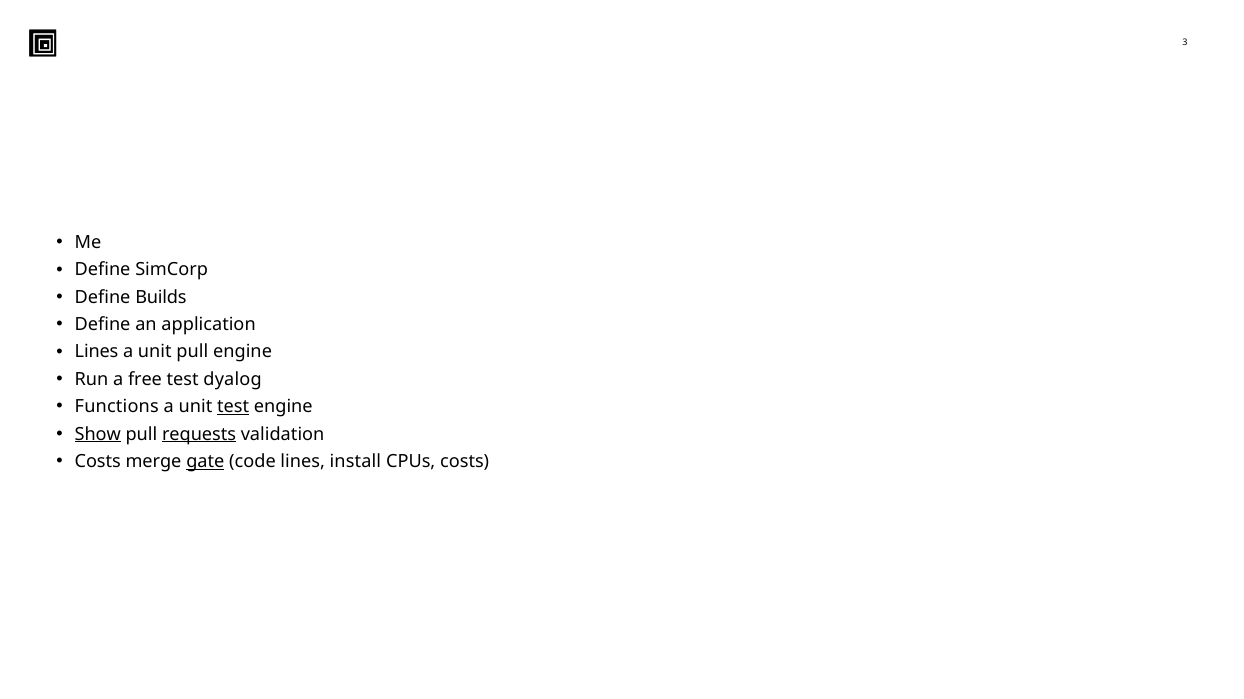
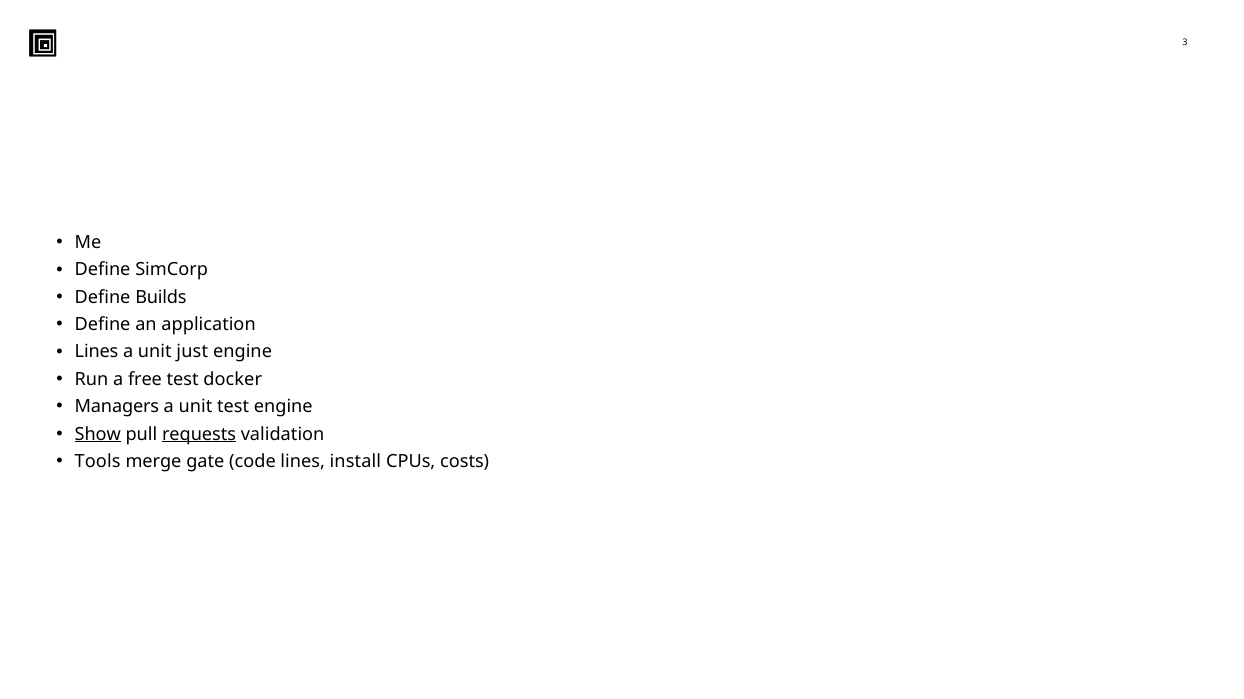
unit pull: pull -> just (192, 352)
dyalog: dyalog -> docker (233, 380)
Functions: Functions -> Managers (117, 407)
test underline: present -> none (233, 407)
Costs: Costs -> Tools (98, 462)
gate underline: present -> none (205, 462)
